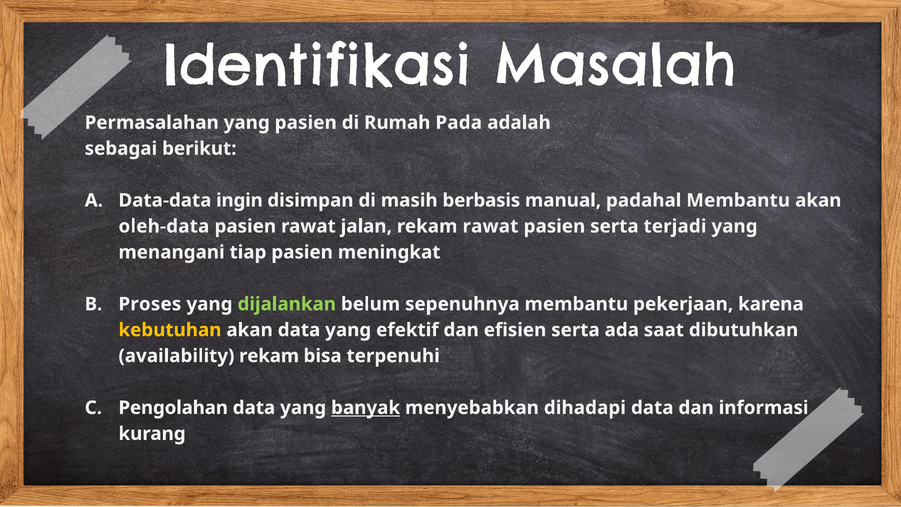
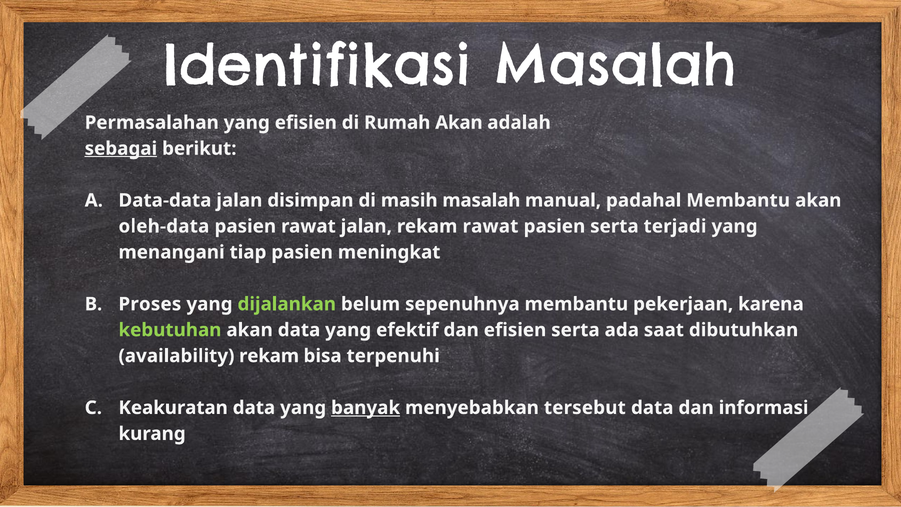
yang pasien: pasien -> efisien (306, 123)
Rumah Pada: Pada -> Akan (459, 123)
sebagai underline: none -> present (121, 149)
Data-data ingin: ingin -> jalan (239, 200)
masih berbasis: berbasis -> masalah (481, 200)
kebutuhan colour: yellow -> light green (170, 330)
Pengolahan: Pengolahan -> Keakuratan (173, 408)
dihadapi: dihadapi -> tersebut (585, 408)
